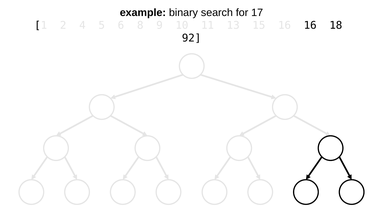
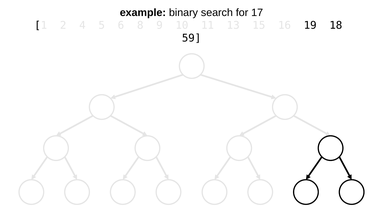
16 16: 16 -> 19 (310, 25)
92: 92 -> 59 (192, 38)
